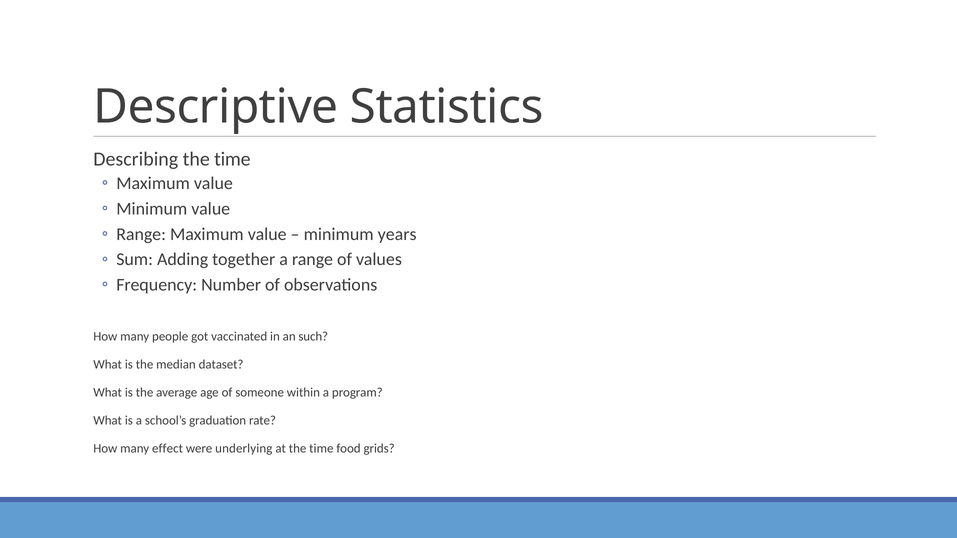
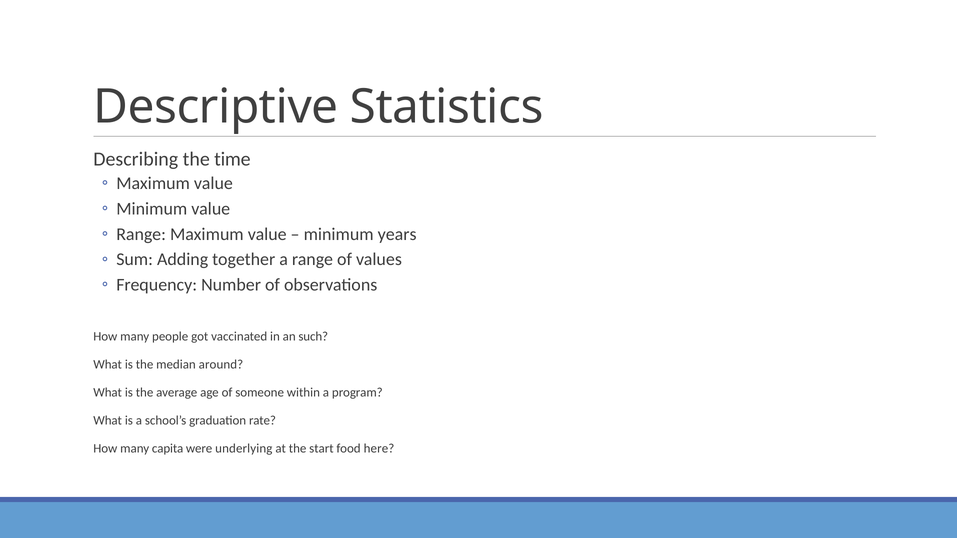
dataset: dataset -> around (221, 365)
effect: effect -> capita (168, 449)
at the time: time -> start (321, 449)
grids: grids -> here (379, 449)
